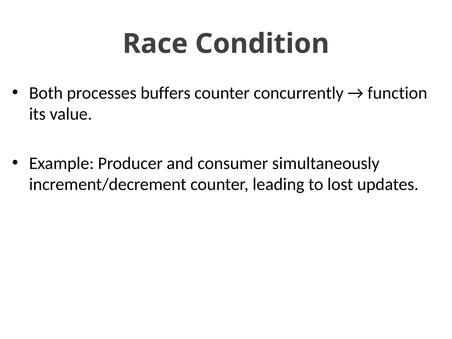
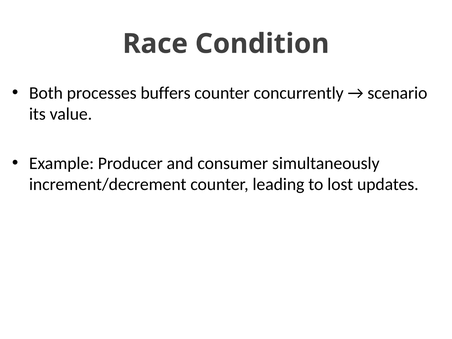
function: function -> scenario (397, 93)
